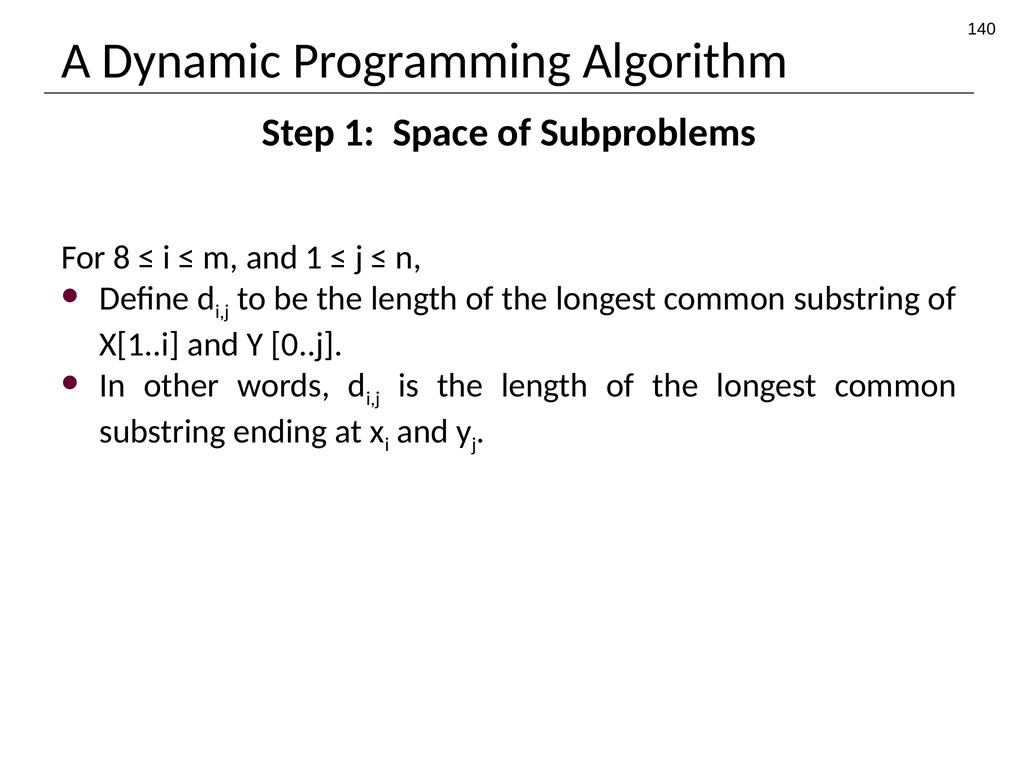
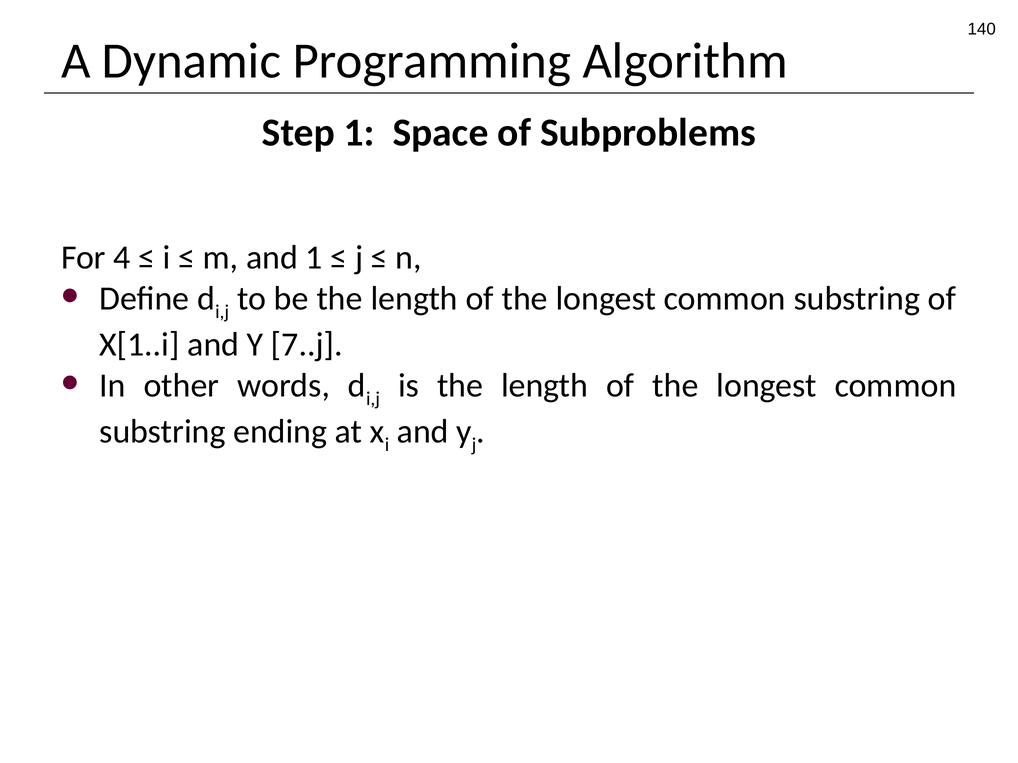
8: 8 -> 4 (122, 258)
0..j: 0..j -> 7..j (307, 345)
